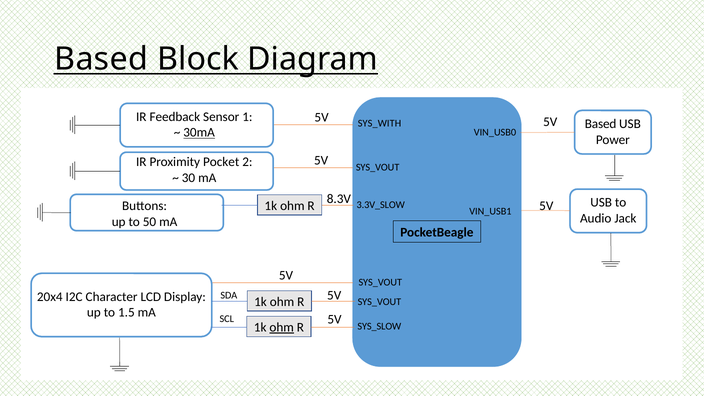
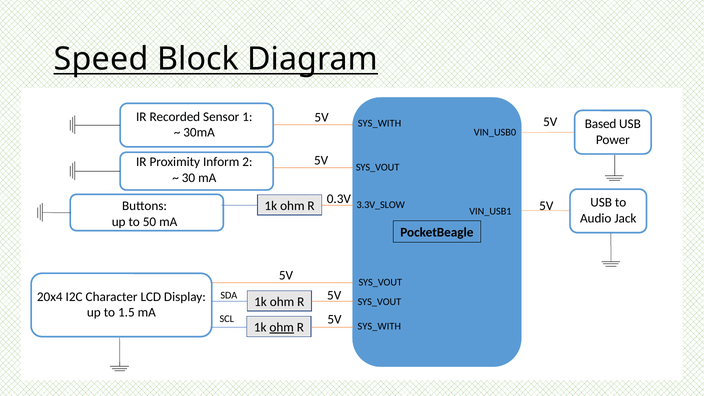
Based: Based -> Speed (101, 59)
Feedback: Feedback -> Recorded (175, 117)
30mA underline: present -> none (199, 133)
Pocket: Pocket -> Inform (221, 162)
8.3V: 8.3V -> 0.3V (339, 199)
SYS_SLOW: SYS_SLOW -> SYS_WITH (379, 327)
